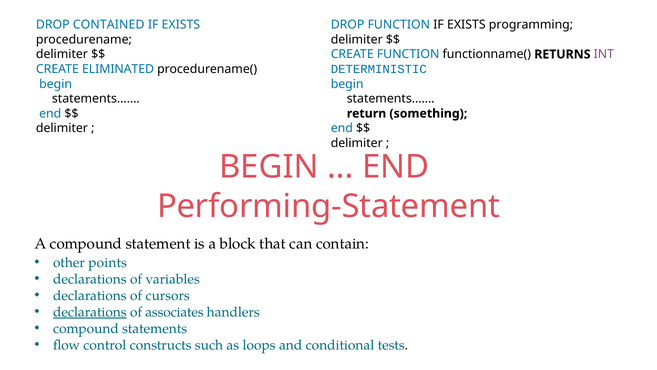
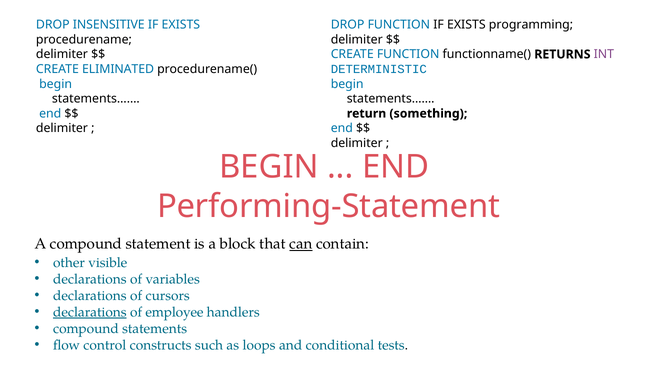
CONTAINED: CONTAINED -> INSENSITIVE (109, 25)
can underline: none -> present (301, 244)
points: points -> visible (108, 262)
associates: associates -> employee (174, 312)
